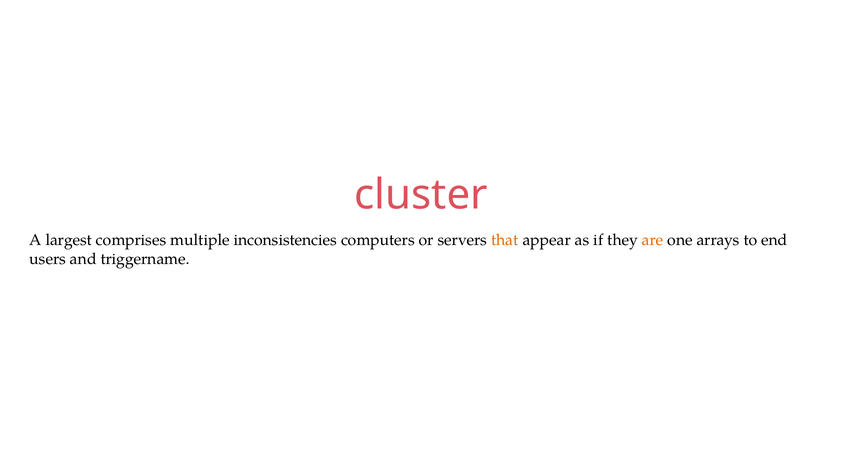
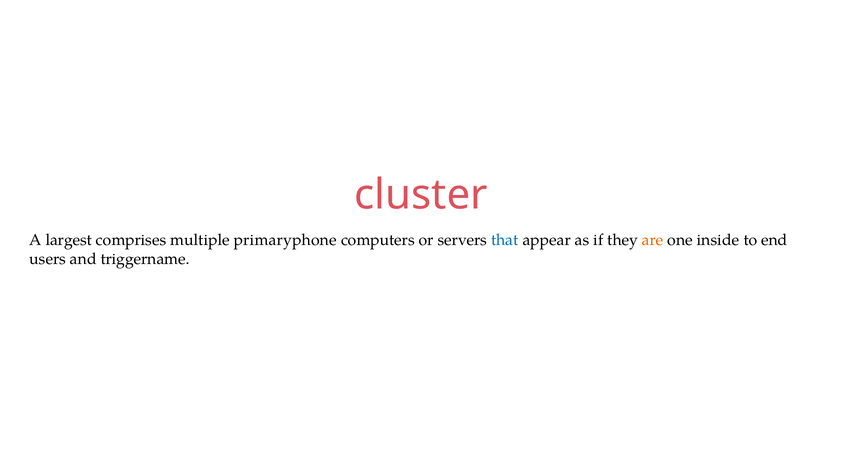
inconsistencies: inconsistencies -> primaryphone (285, 240)
that colour: orange -> blue (505, 240)
arrays: arrays -> inside (718, 240)
